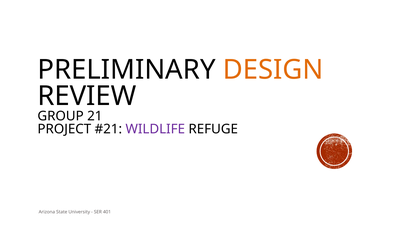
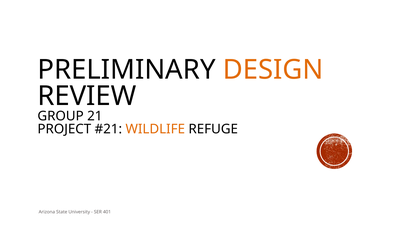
WILDLIFE colour: purple -> orange (155, 129)
